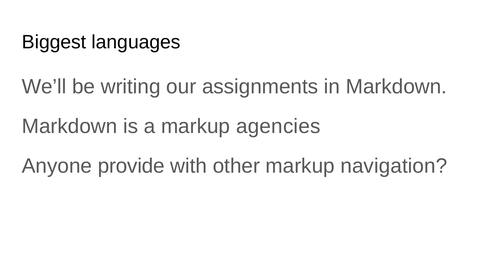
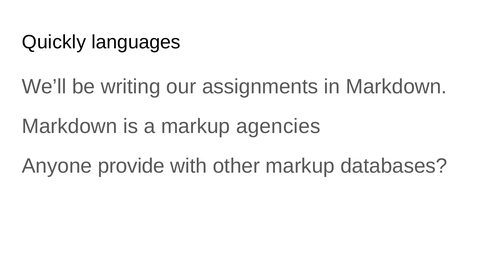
Biggest: Biggest -> Quickly (54, 42)
navigation: navigation -> databases (394, 166)
